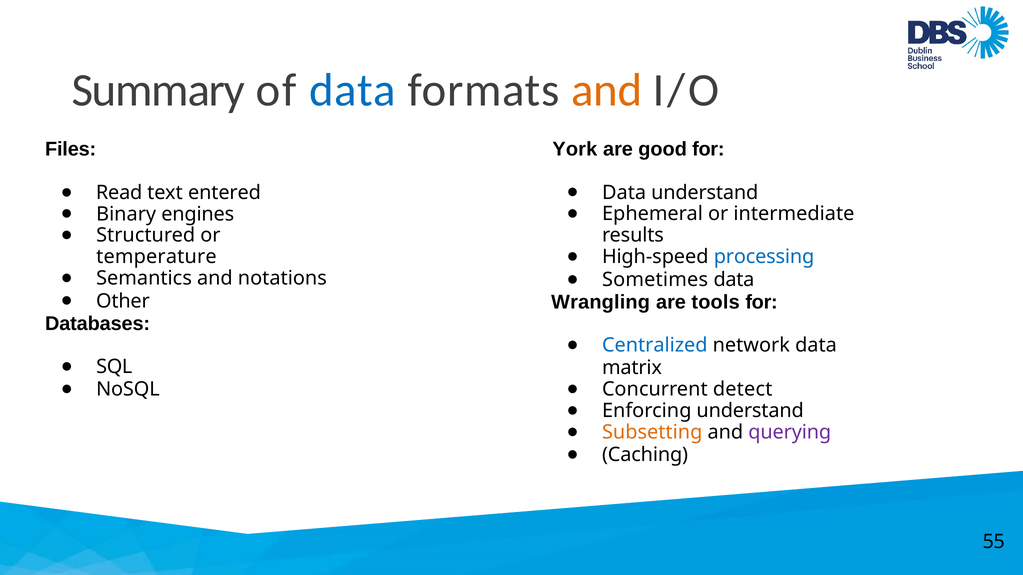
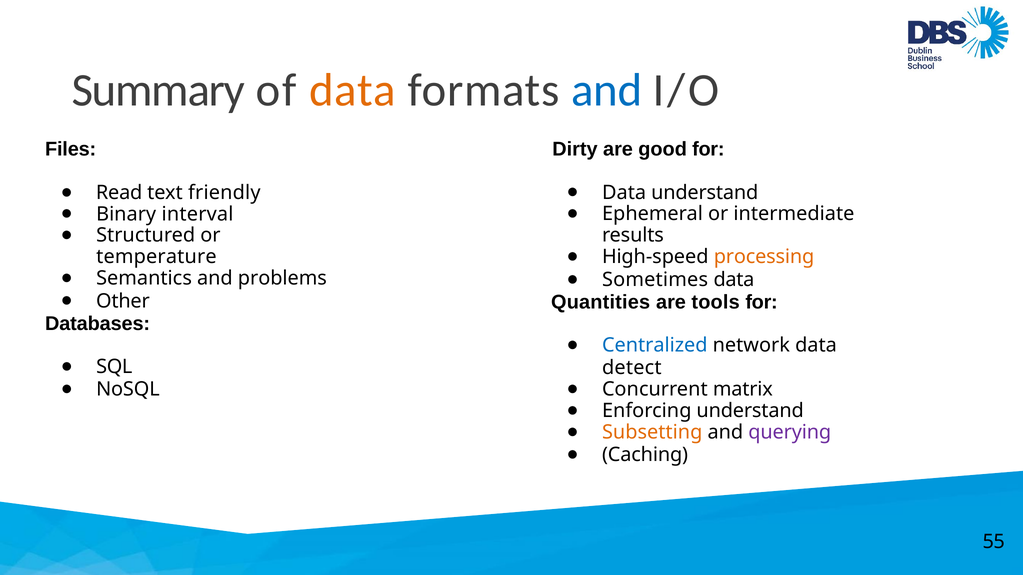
data colour: blue -> orange (352, 90)
and colour: orange -> blue (607, 90)
York: York -> Dirty (575, 149)
entered: entered -> friendly (224, 193)
engines: engines -> interval (198, 214)
processing colour: blue -> orange (764, 257)
notations: notations -> problems (282, 279)
Wrangling: Wrangling -> Quantities (601, 302)
matrix: matrix -> detect (632, 368)
detect: detect -> matrix (743, 390)
